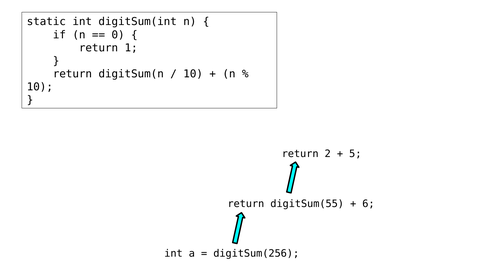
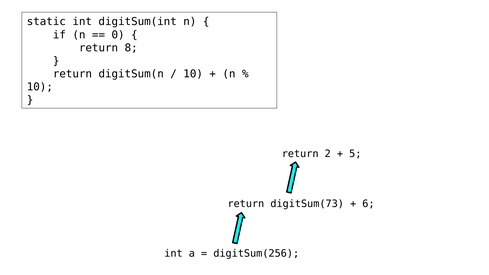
1: 1 -> 8 (131, 48)
digitSum(55: digitSum(55 -> digitSum(73 (307, 204)
